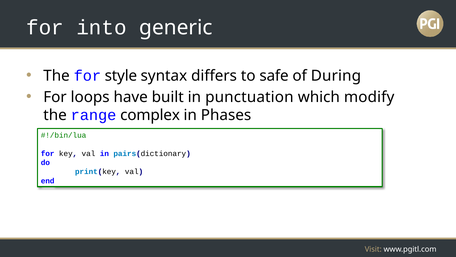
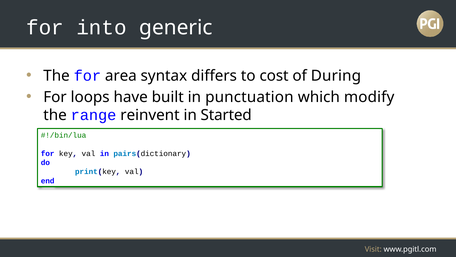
style: style -> area (121, 76)
safe: safe -> cost (274, 76)
complex: complex -> reinvent (150, 115)
Phases: Phases -> Started (226, 115)
